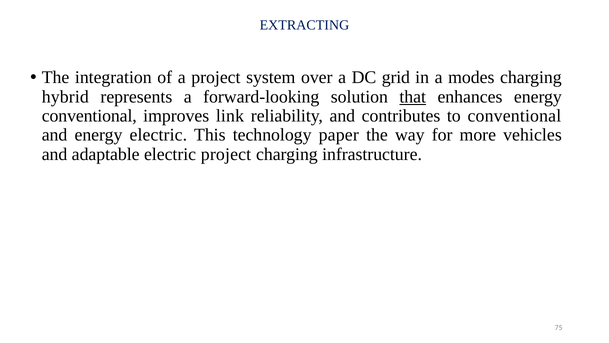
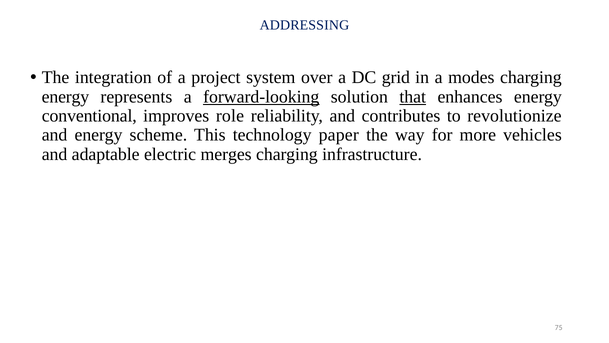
EXTRACTING: EXTRACTING -> ADDRESSING (304, 25)
hybrid: hybrid -> energy (65, 97)
forward-looking underline: none -> present (261, 97)
link: link -> role (230, 116)
to conventional: conventional -> revolutionize (514, 116)
energy electric: electric -> scheme (158, 135)
electric project: project -> merges (226, 154)
